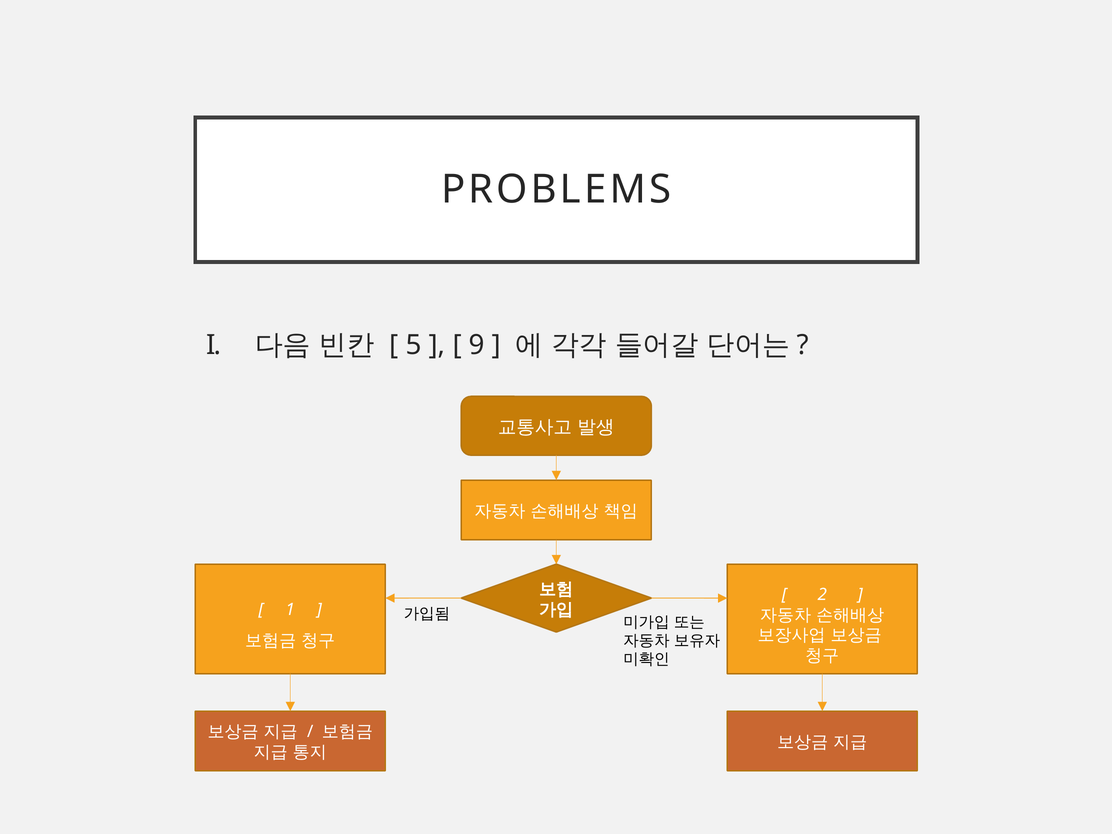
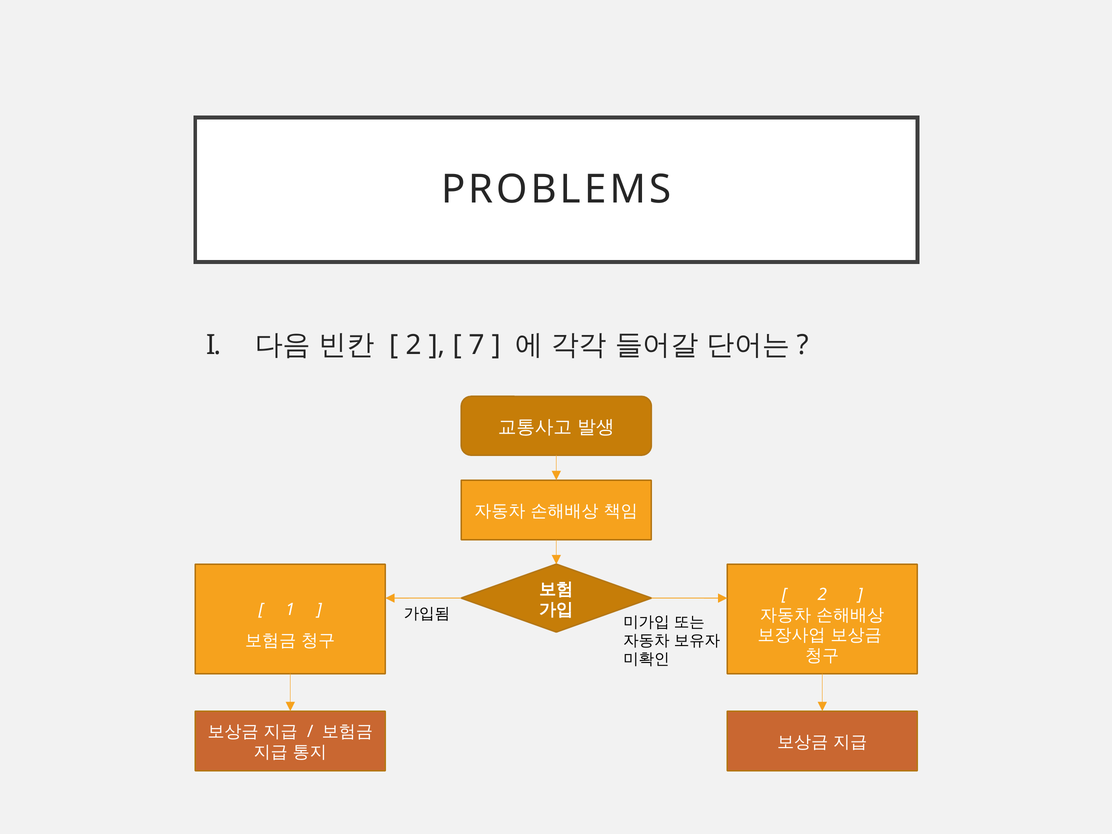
5: 5 -> 2 (414, 345)
9: 9 -> 7 (477, 345)
